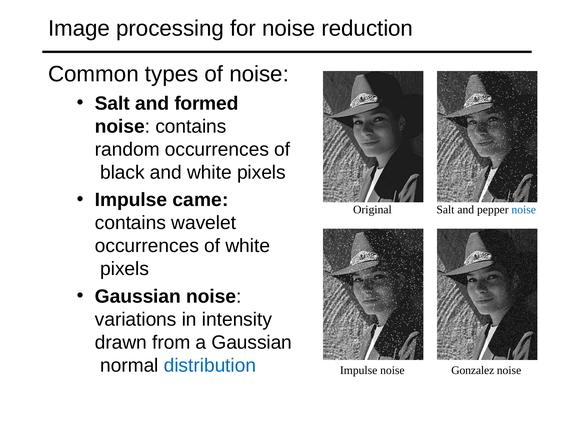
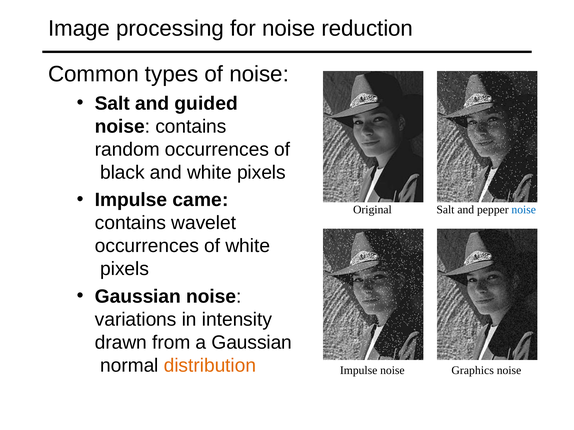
formed: formed -> guided (206, 103)
distribution colour: blue -> orange (210, 366)
Gonzalez: Gonzalez -> Graphics (473, 370)
